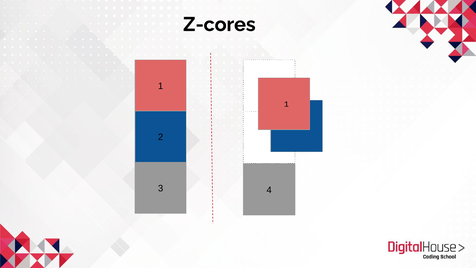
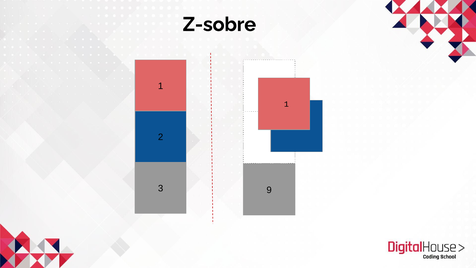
Z-cores: Z-cores -> Z-sobre (219, 24)
4: 4 -> 9 (269, 190)
